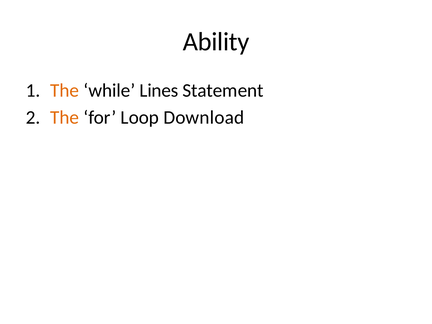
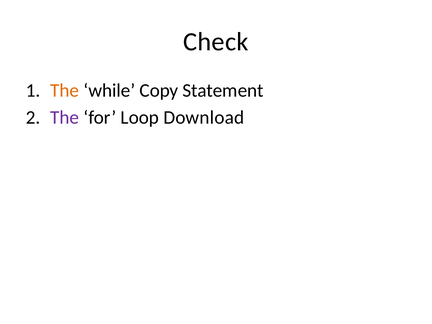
Ability: Ability -> Check (216, 42)
Lines: Lines -> Copy (159, 91)
The colour: orange -> purple (65, 118)
